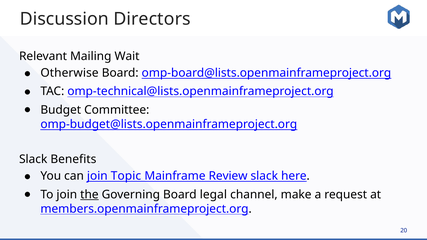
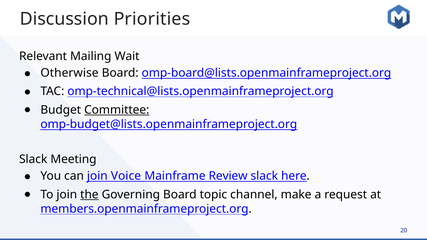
Directors: Directors -> Priorities (152, 19)
Committee underline: none -> present (117, 110)
Benefits: Benefits -> Meeting (73, 160)
Topic: Topic -> Voice (126, 176)
legal: legal -> topic (213, 195)
